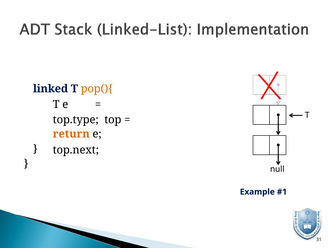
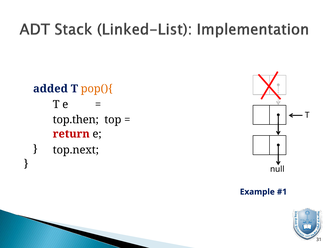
linked: linked -> added (50, 89)
top.type: top.type -> top.then (76, 119)
return colour: orange -> red (71, 134)
